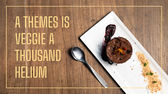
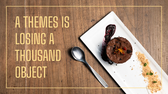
VEGGIE: VEGGIE -> LOSING (31, 40)
HELIUM: HELIUM -> OBJECT (31, 73)
